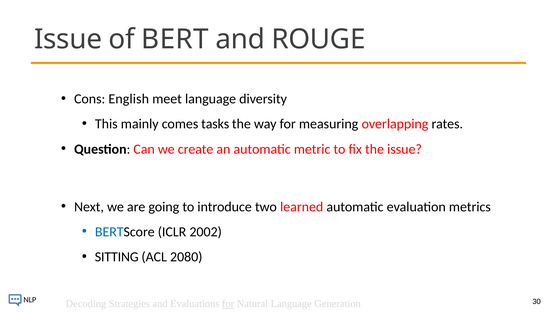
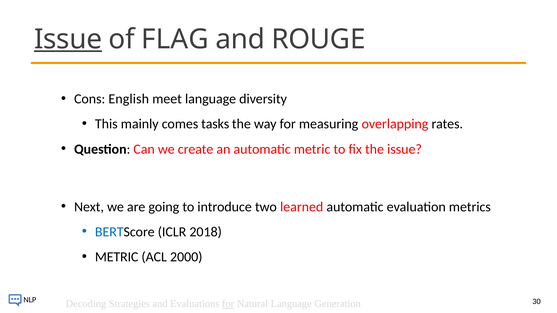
Issue underline: none -> present (68, 39)
BERT: BERT -> FLAG (175, 39)
2002: 2002 -> 2018 (206, 232)
SITTING: SITTING -> METRIC (117, 257)
2080: 2080 -> 2000 (186, 257)
